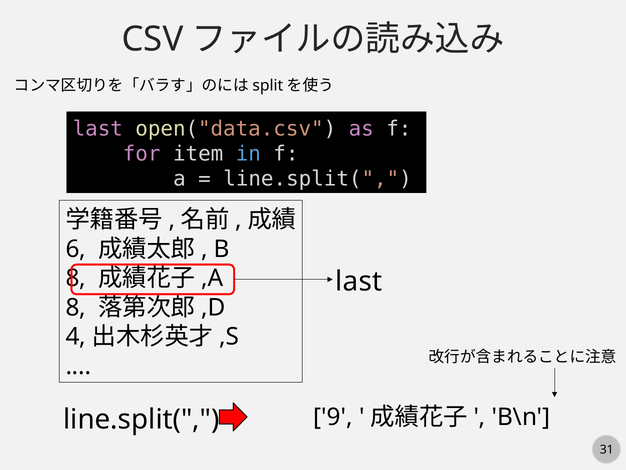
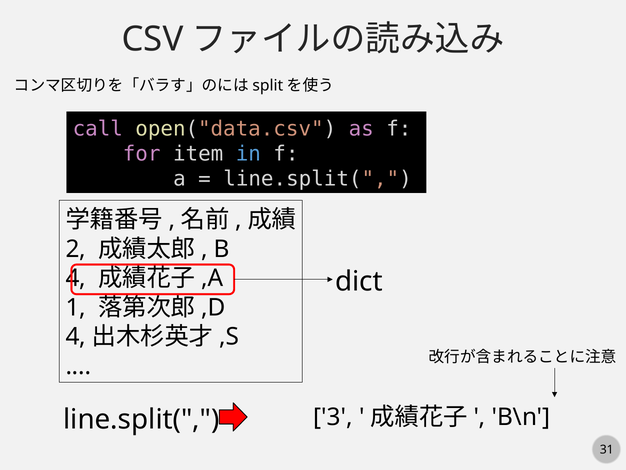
last: last -> call (98, 129)
6: 6 -> 2 (76, 249)
8: 8 -> 4 (76, 278)
last: last -> dict (359, 281)
8: 8 -> 1 (76, 307)
9: 9 -> 3 (333, 417)
